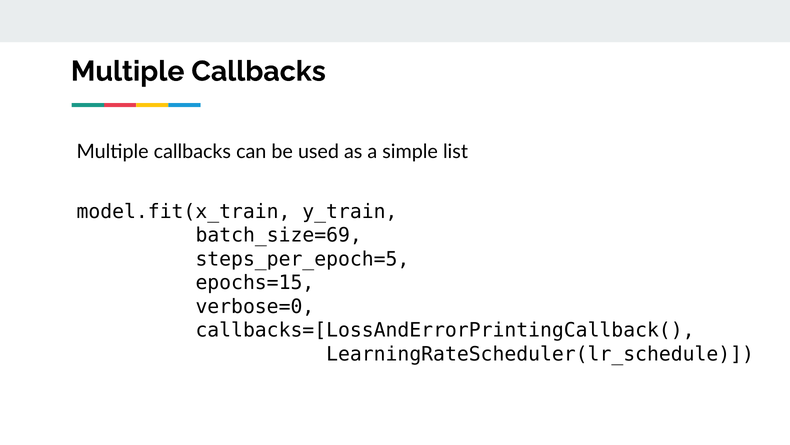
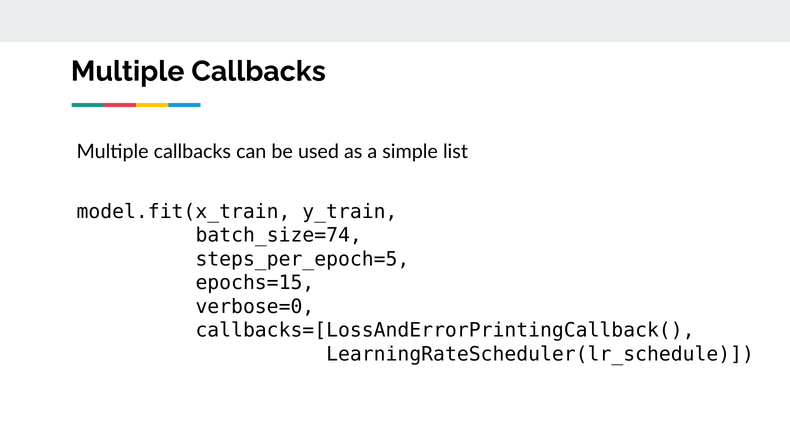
batch_size=69: batch_size=69 -> batch_size=74 (279, 235)
